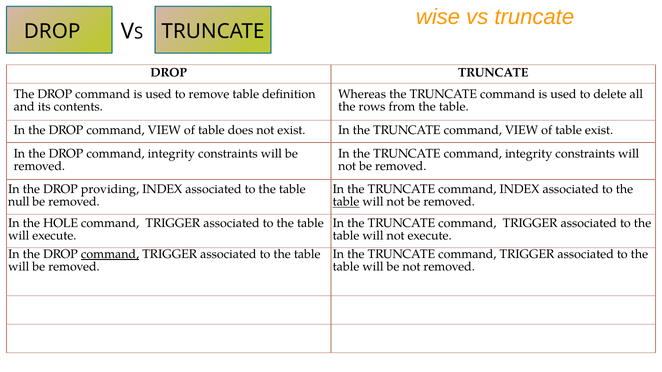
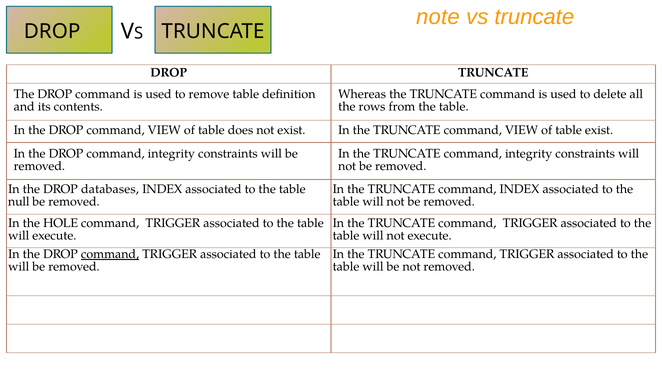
wise: wise -> note (438, 17)
providing: providing -> databases (110, 190)
table underline: present -> none (346, 202)
